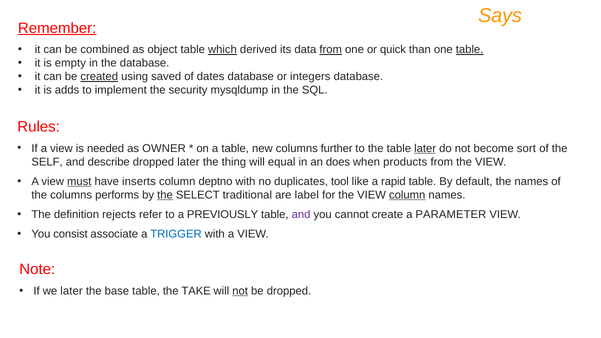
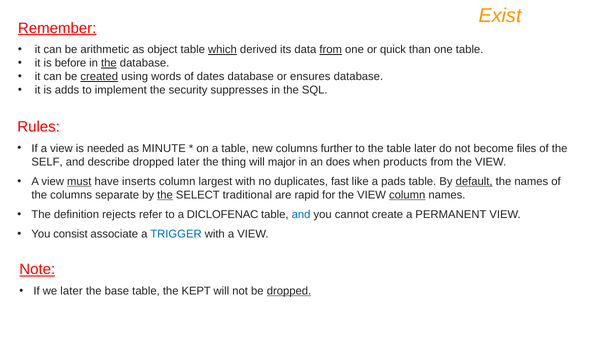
Says: Says -> Exist (500, 16)
combined: combined -> arithmetic (105, 50)
table underline: present -> none (470, 50)
empty: empty -> before (71, 63)
the underline: none -> present (109, 63)
saved: saved -> words (166, 77)
integers: integers -> ensures (310, 77)
mysqldump: mysqldump -> suppresses (239, 90)
OWNER: OWNER -> MINUTE (164, 148)
later underline: present -> none (425, 148)
sort: sort -> files (527, 148)
equal: equal -> major (282, 162)
deptno: deptno -> largest (215, 181)
tool: tool -> fast (340, 181)
rapid: rapid -> pads (393, 181)
default underline: none -> present (474, 181)
performs: performs -> separate (117, 195)
label: label -> rapid (307, 195)
PREVIOUSLY: PREVIOUSLY -> DICLOFENAC (223, 214)
and colour: purple -> blue (301, 214)
PARAMETER: PARAMETER -> PERMANENT (451, 214)
Note underline: none -> present (37, 269)
TAKE: TAKE -> KEPT (196, 291)
not underline: present -> none (240, 291)
dropped underline: none -> present (289, 291)
